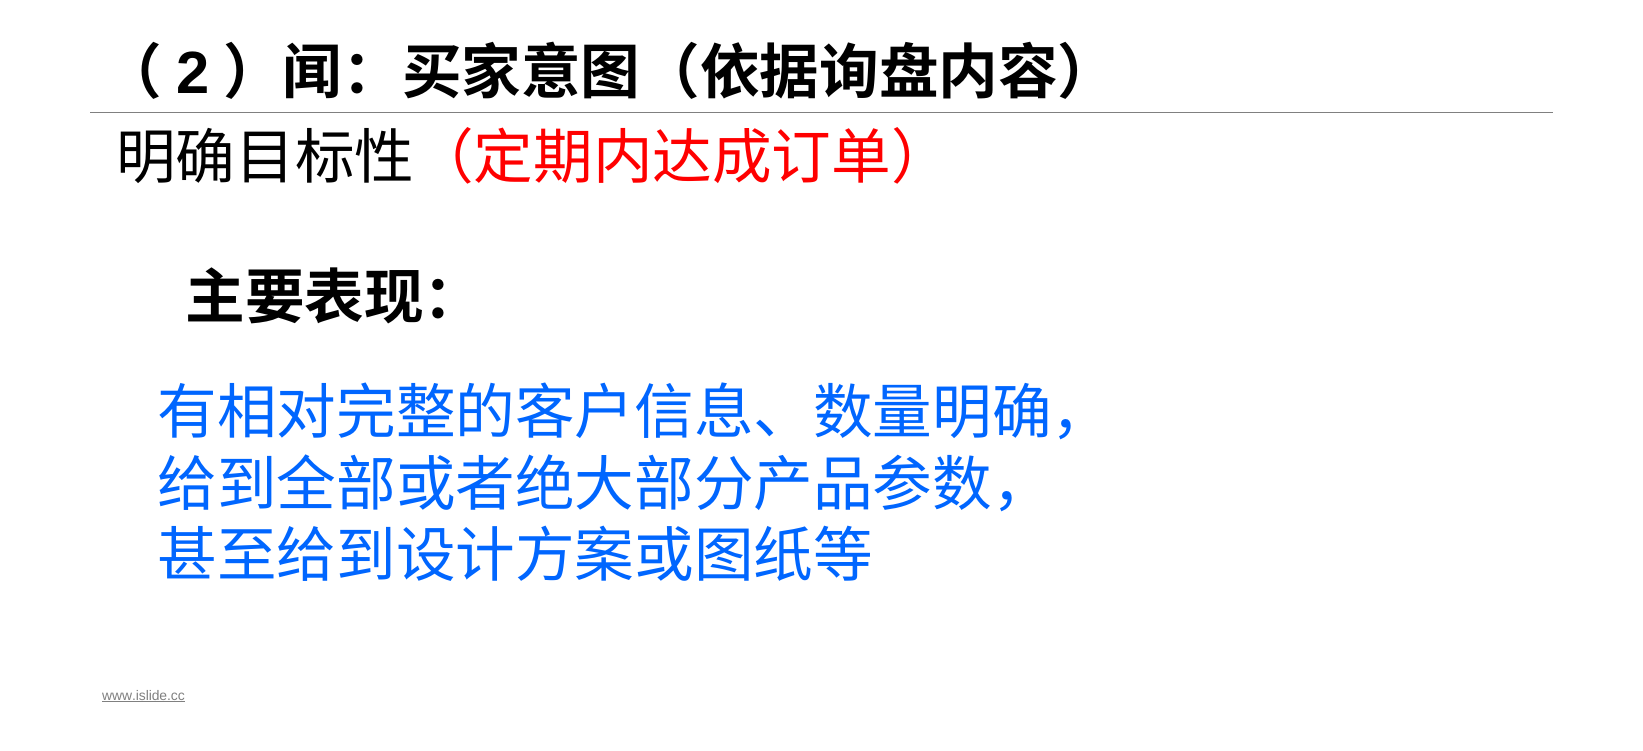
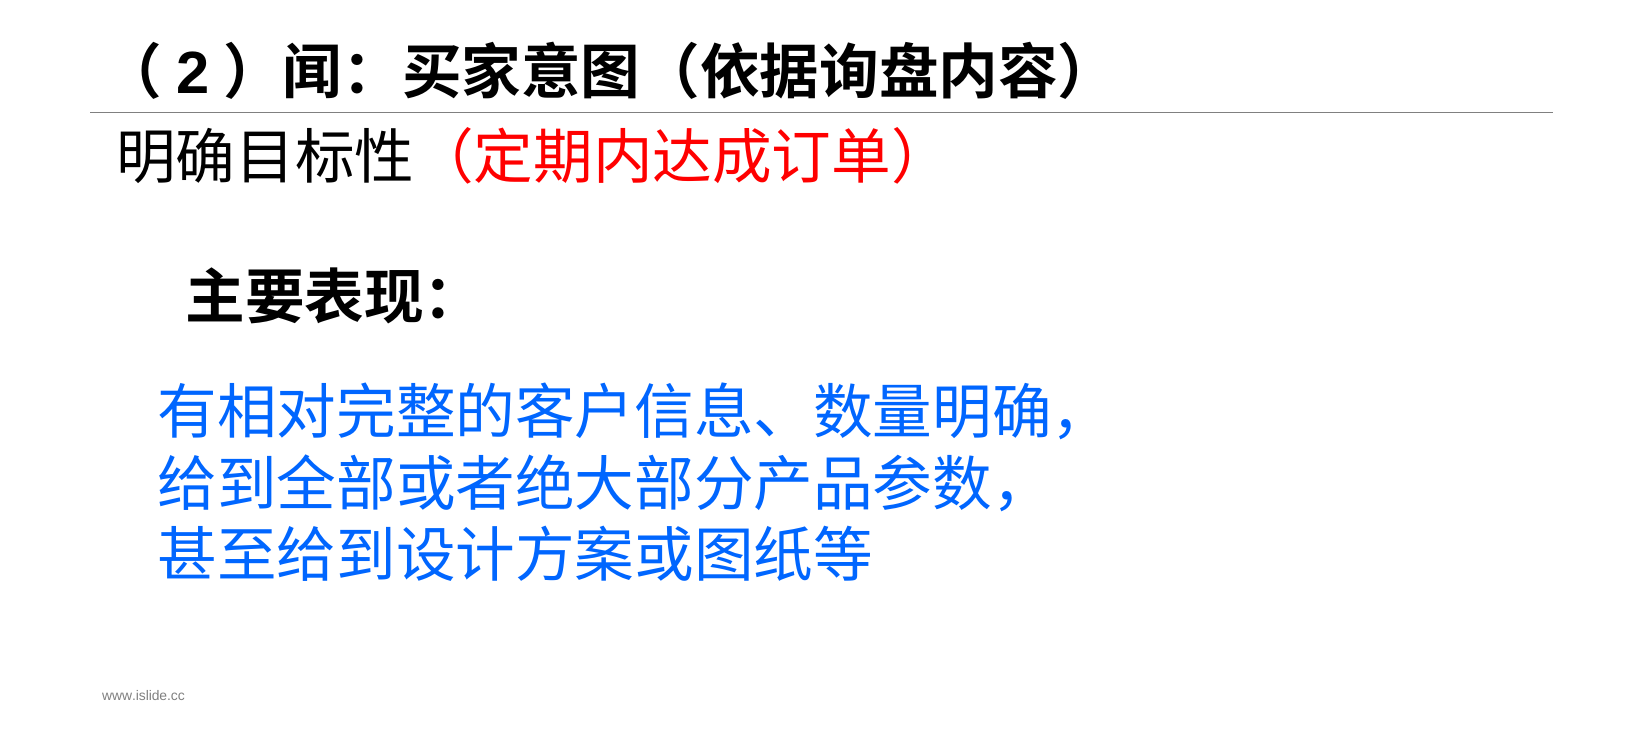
www.islide.cc underline: present -> none (143, 696)
